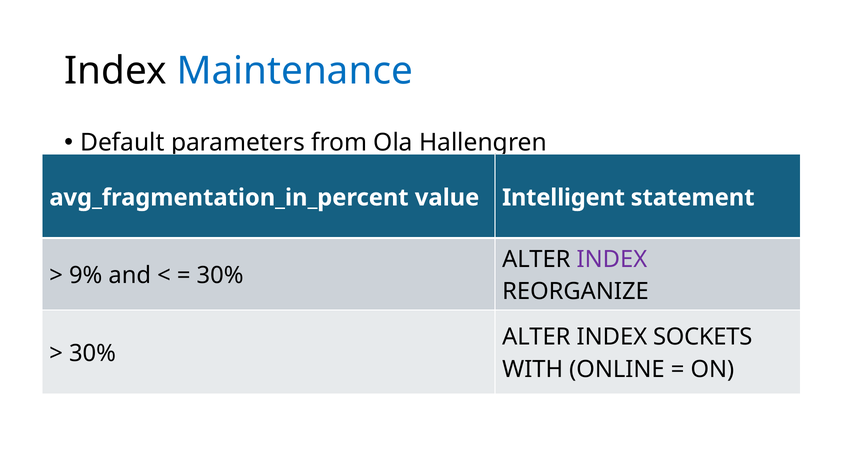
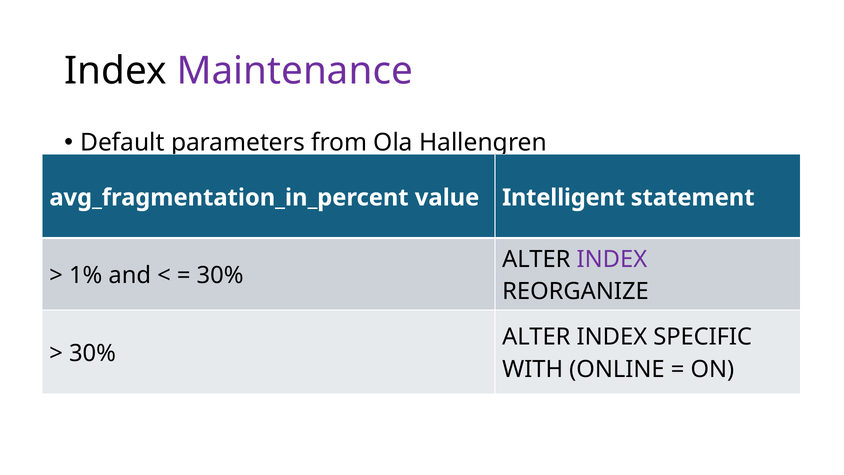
Maintenance colour: blue -> purple (295, 71)
9%: 9% -> 1% (86, 275)
SOCKETS: SOCKETS -> SPECIFIC (703, 337)
